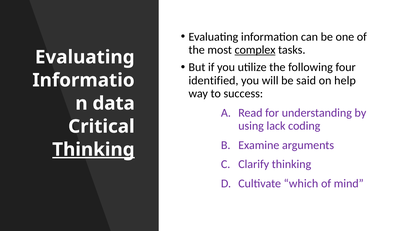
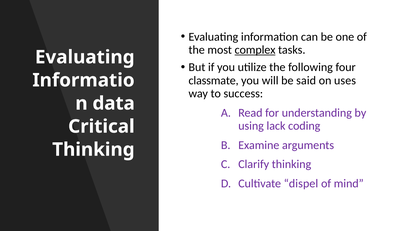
identified: identified -> classmate (214, 81)
help: help -> uses (345, 81)
Thinking underline: present -> none (93, 150)
which: which -> dispel (301, 184)
